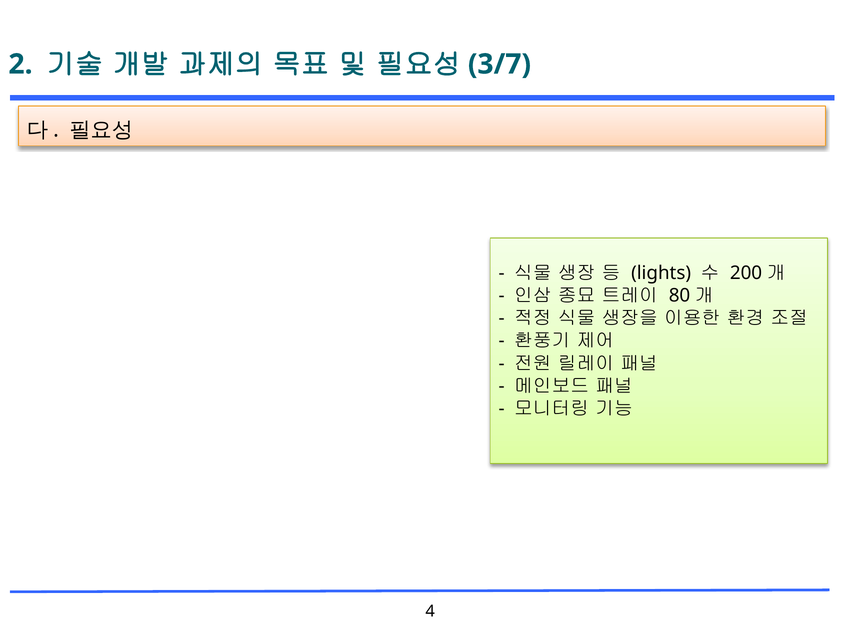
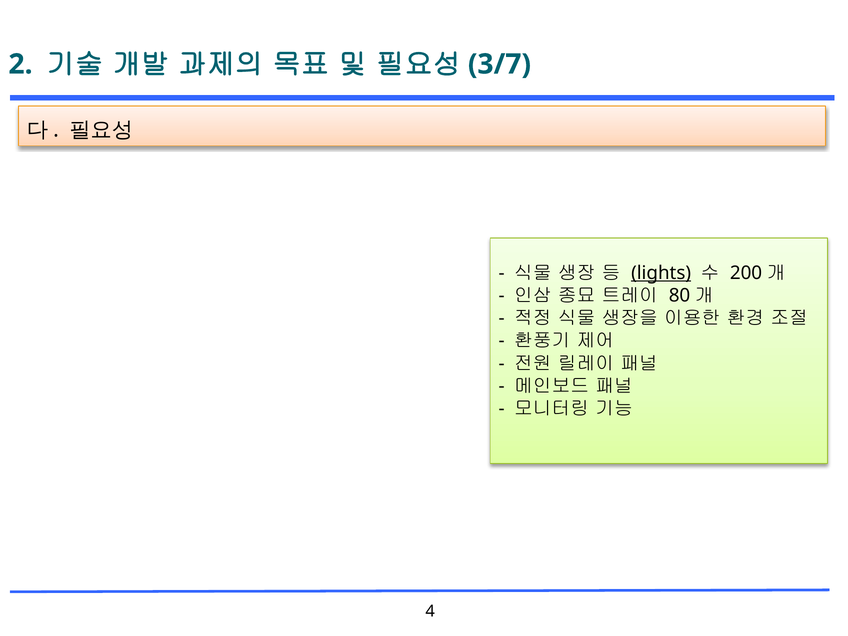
lights underline: none -> present (661, 273)
